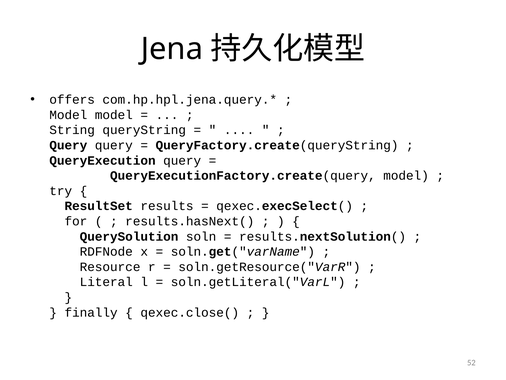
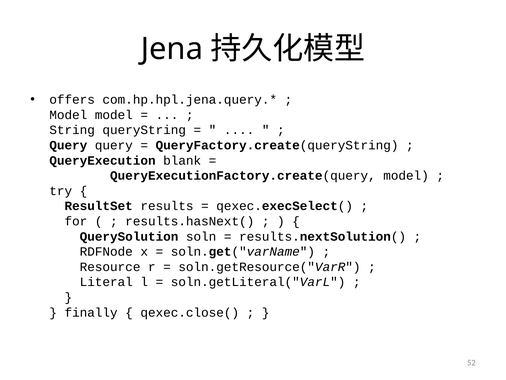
QueryExecution query: query -> blank (182, 160)
